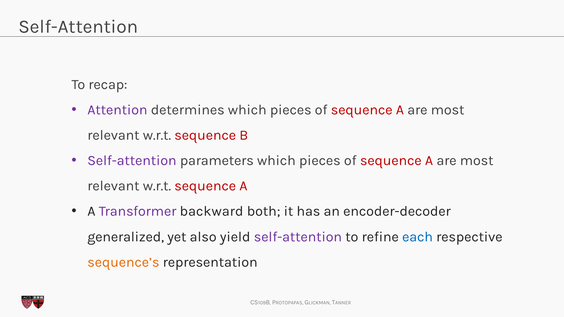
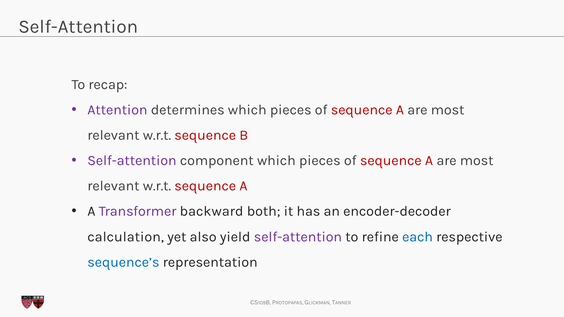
parameters: parameters -> component (217, 161)
generalized: generalized -> calculation (126, 237)
sequence’s colour: orange -> blue (123, 262)
